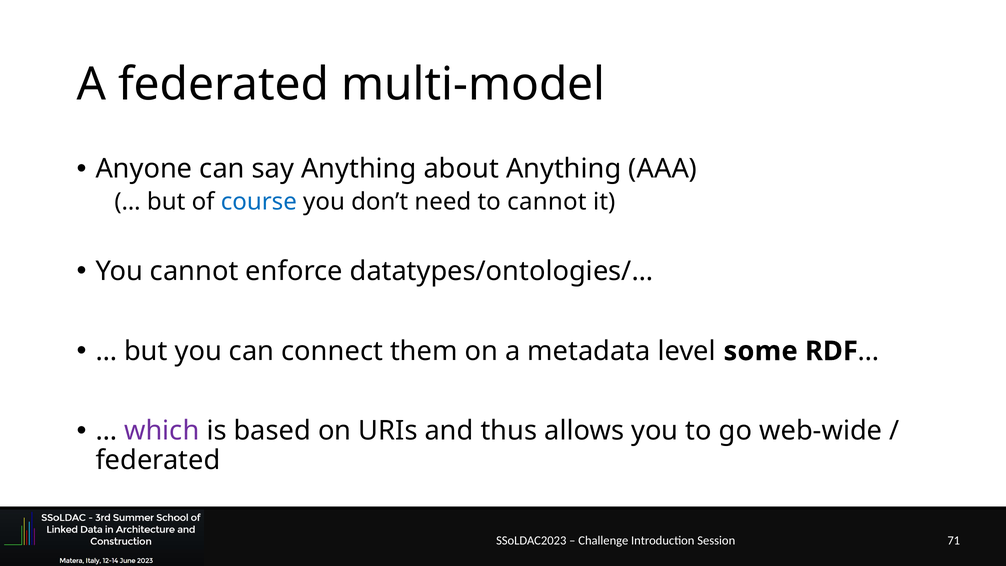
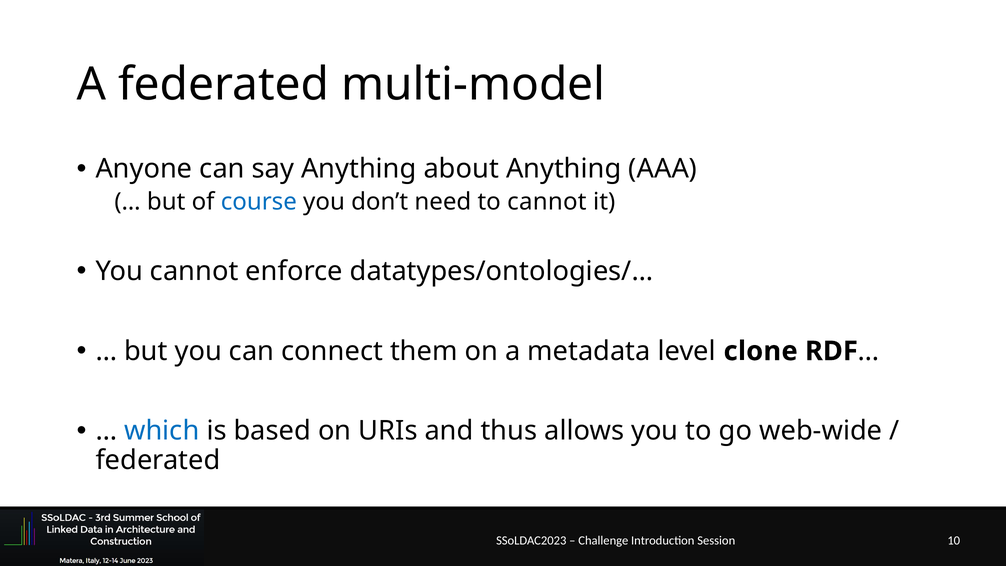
some: some -> clone (761, 351)
which colour: purple -> blue (162, 431)
71: 71 -> 10 (954, 540)
